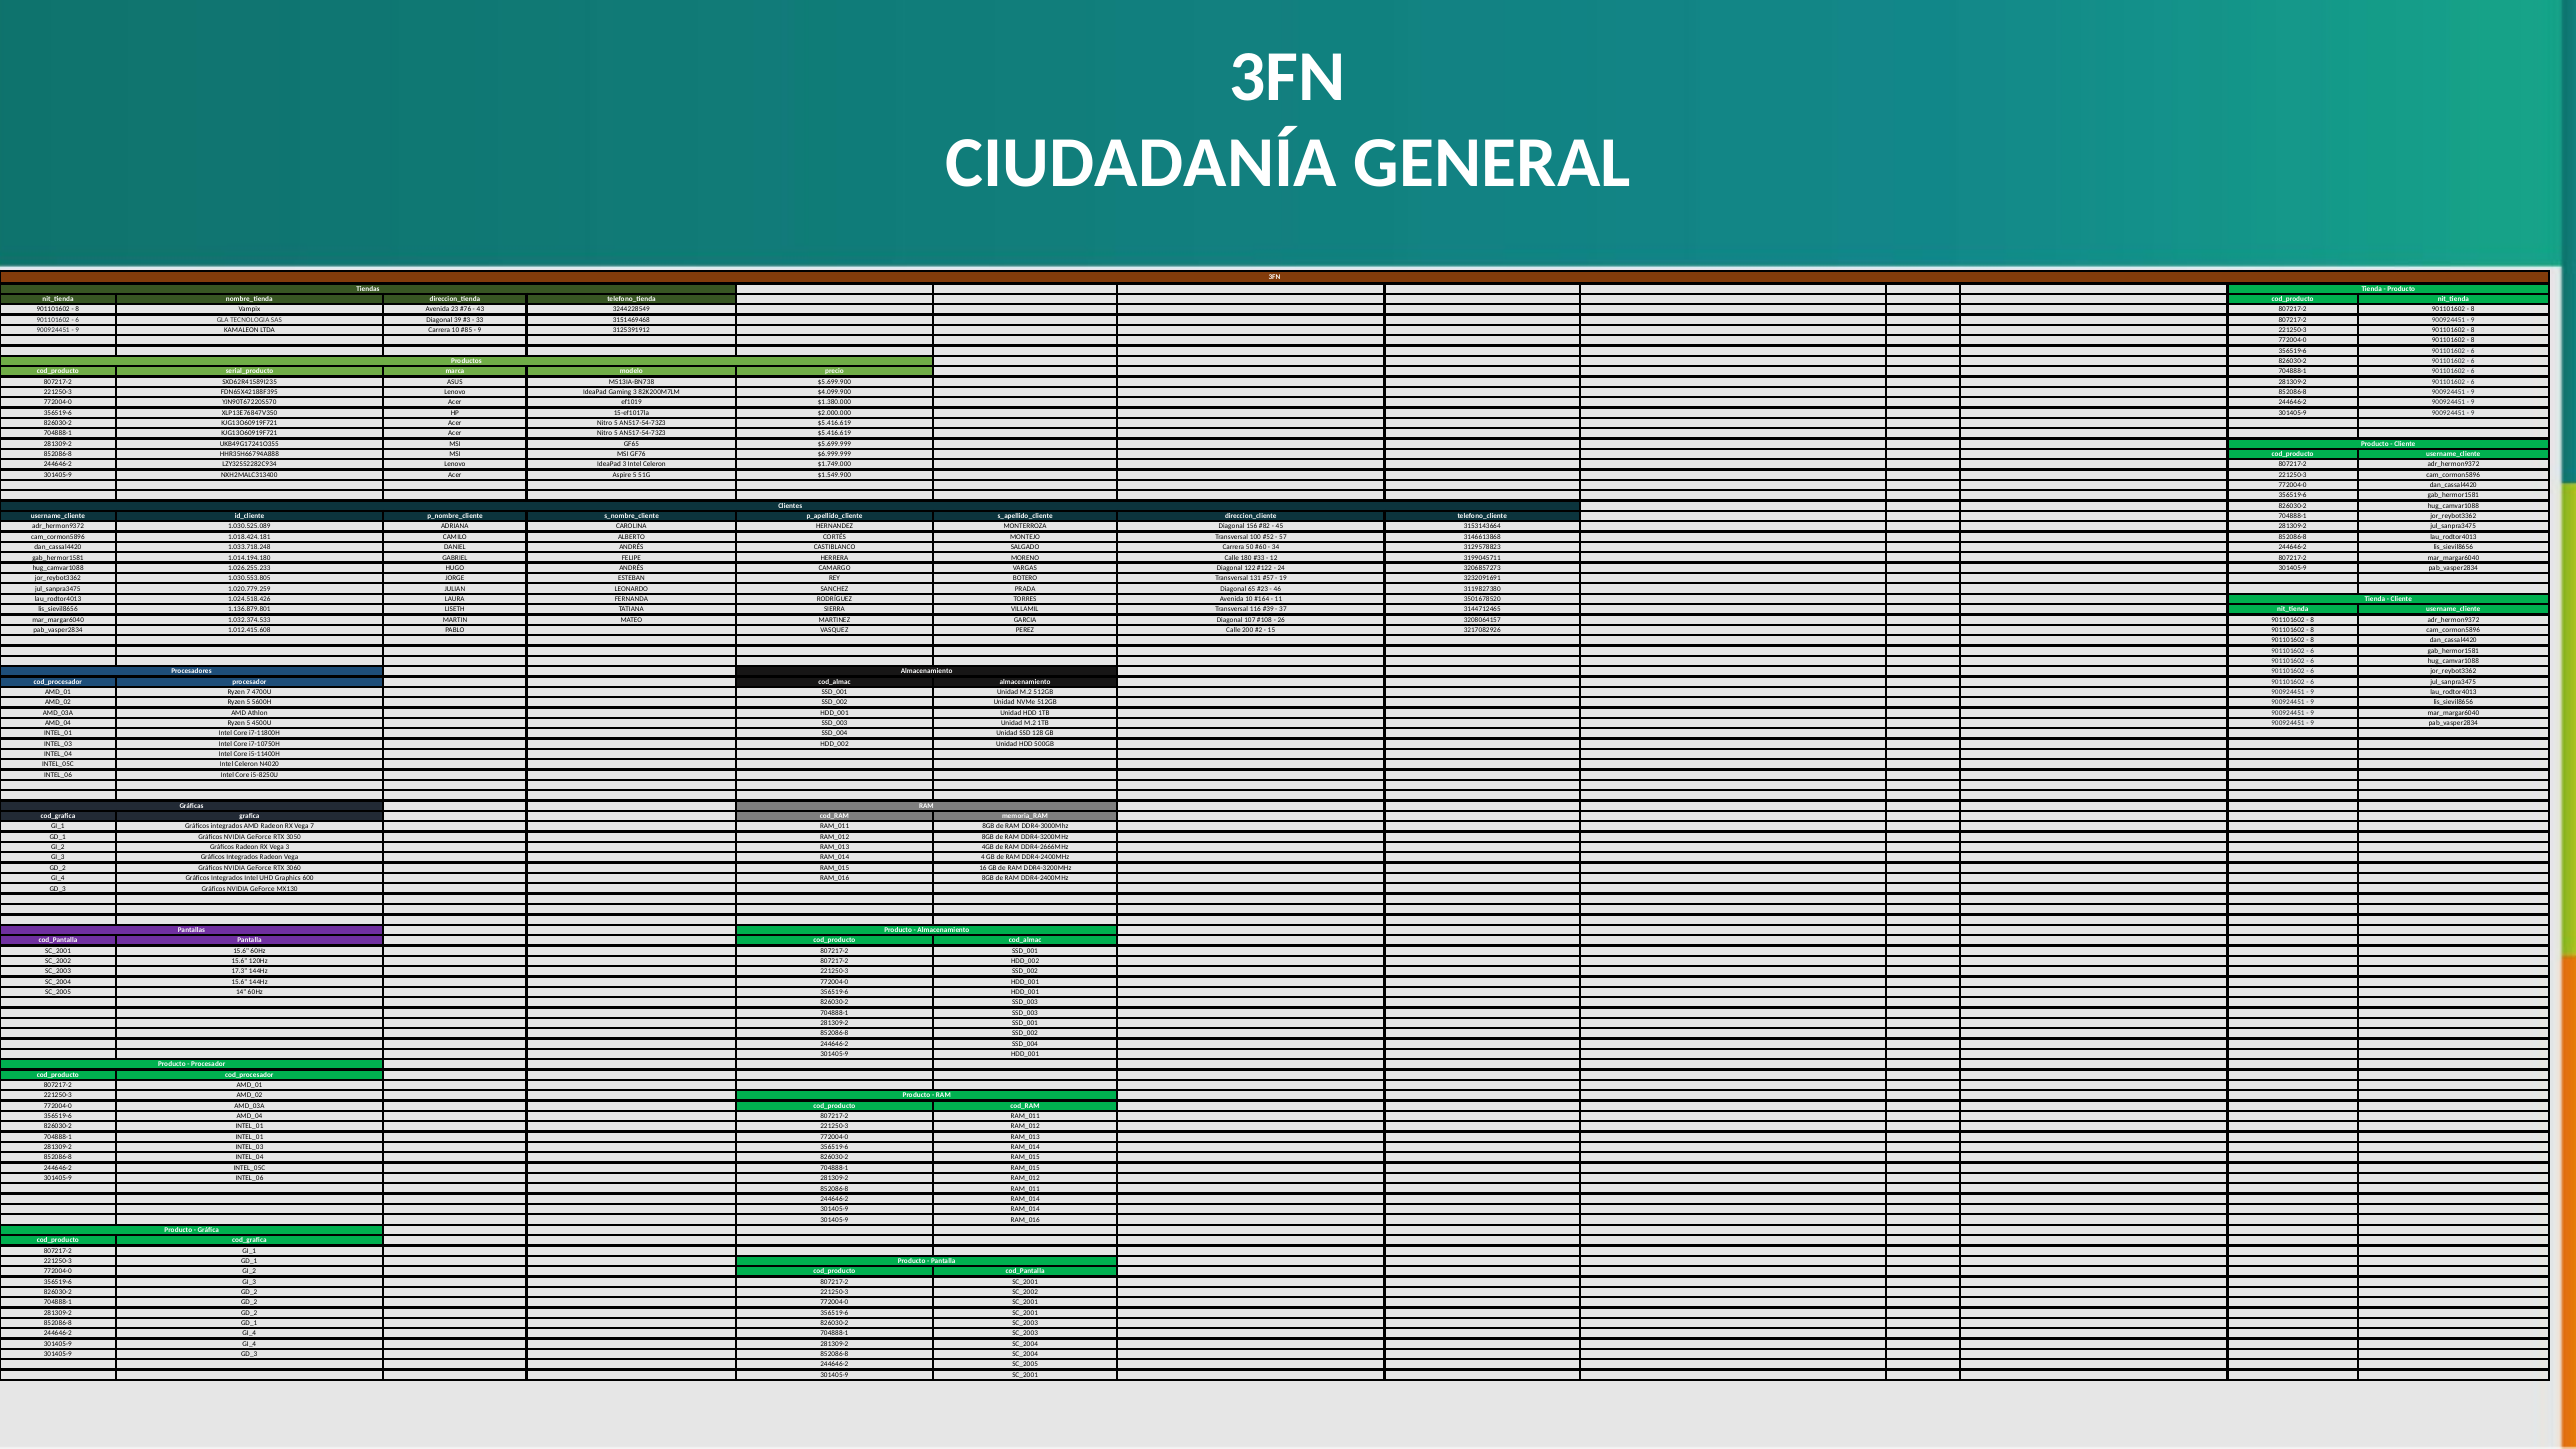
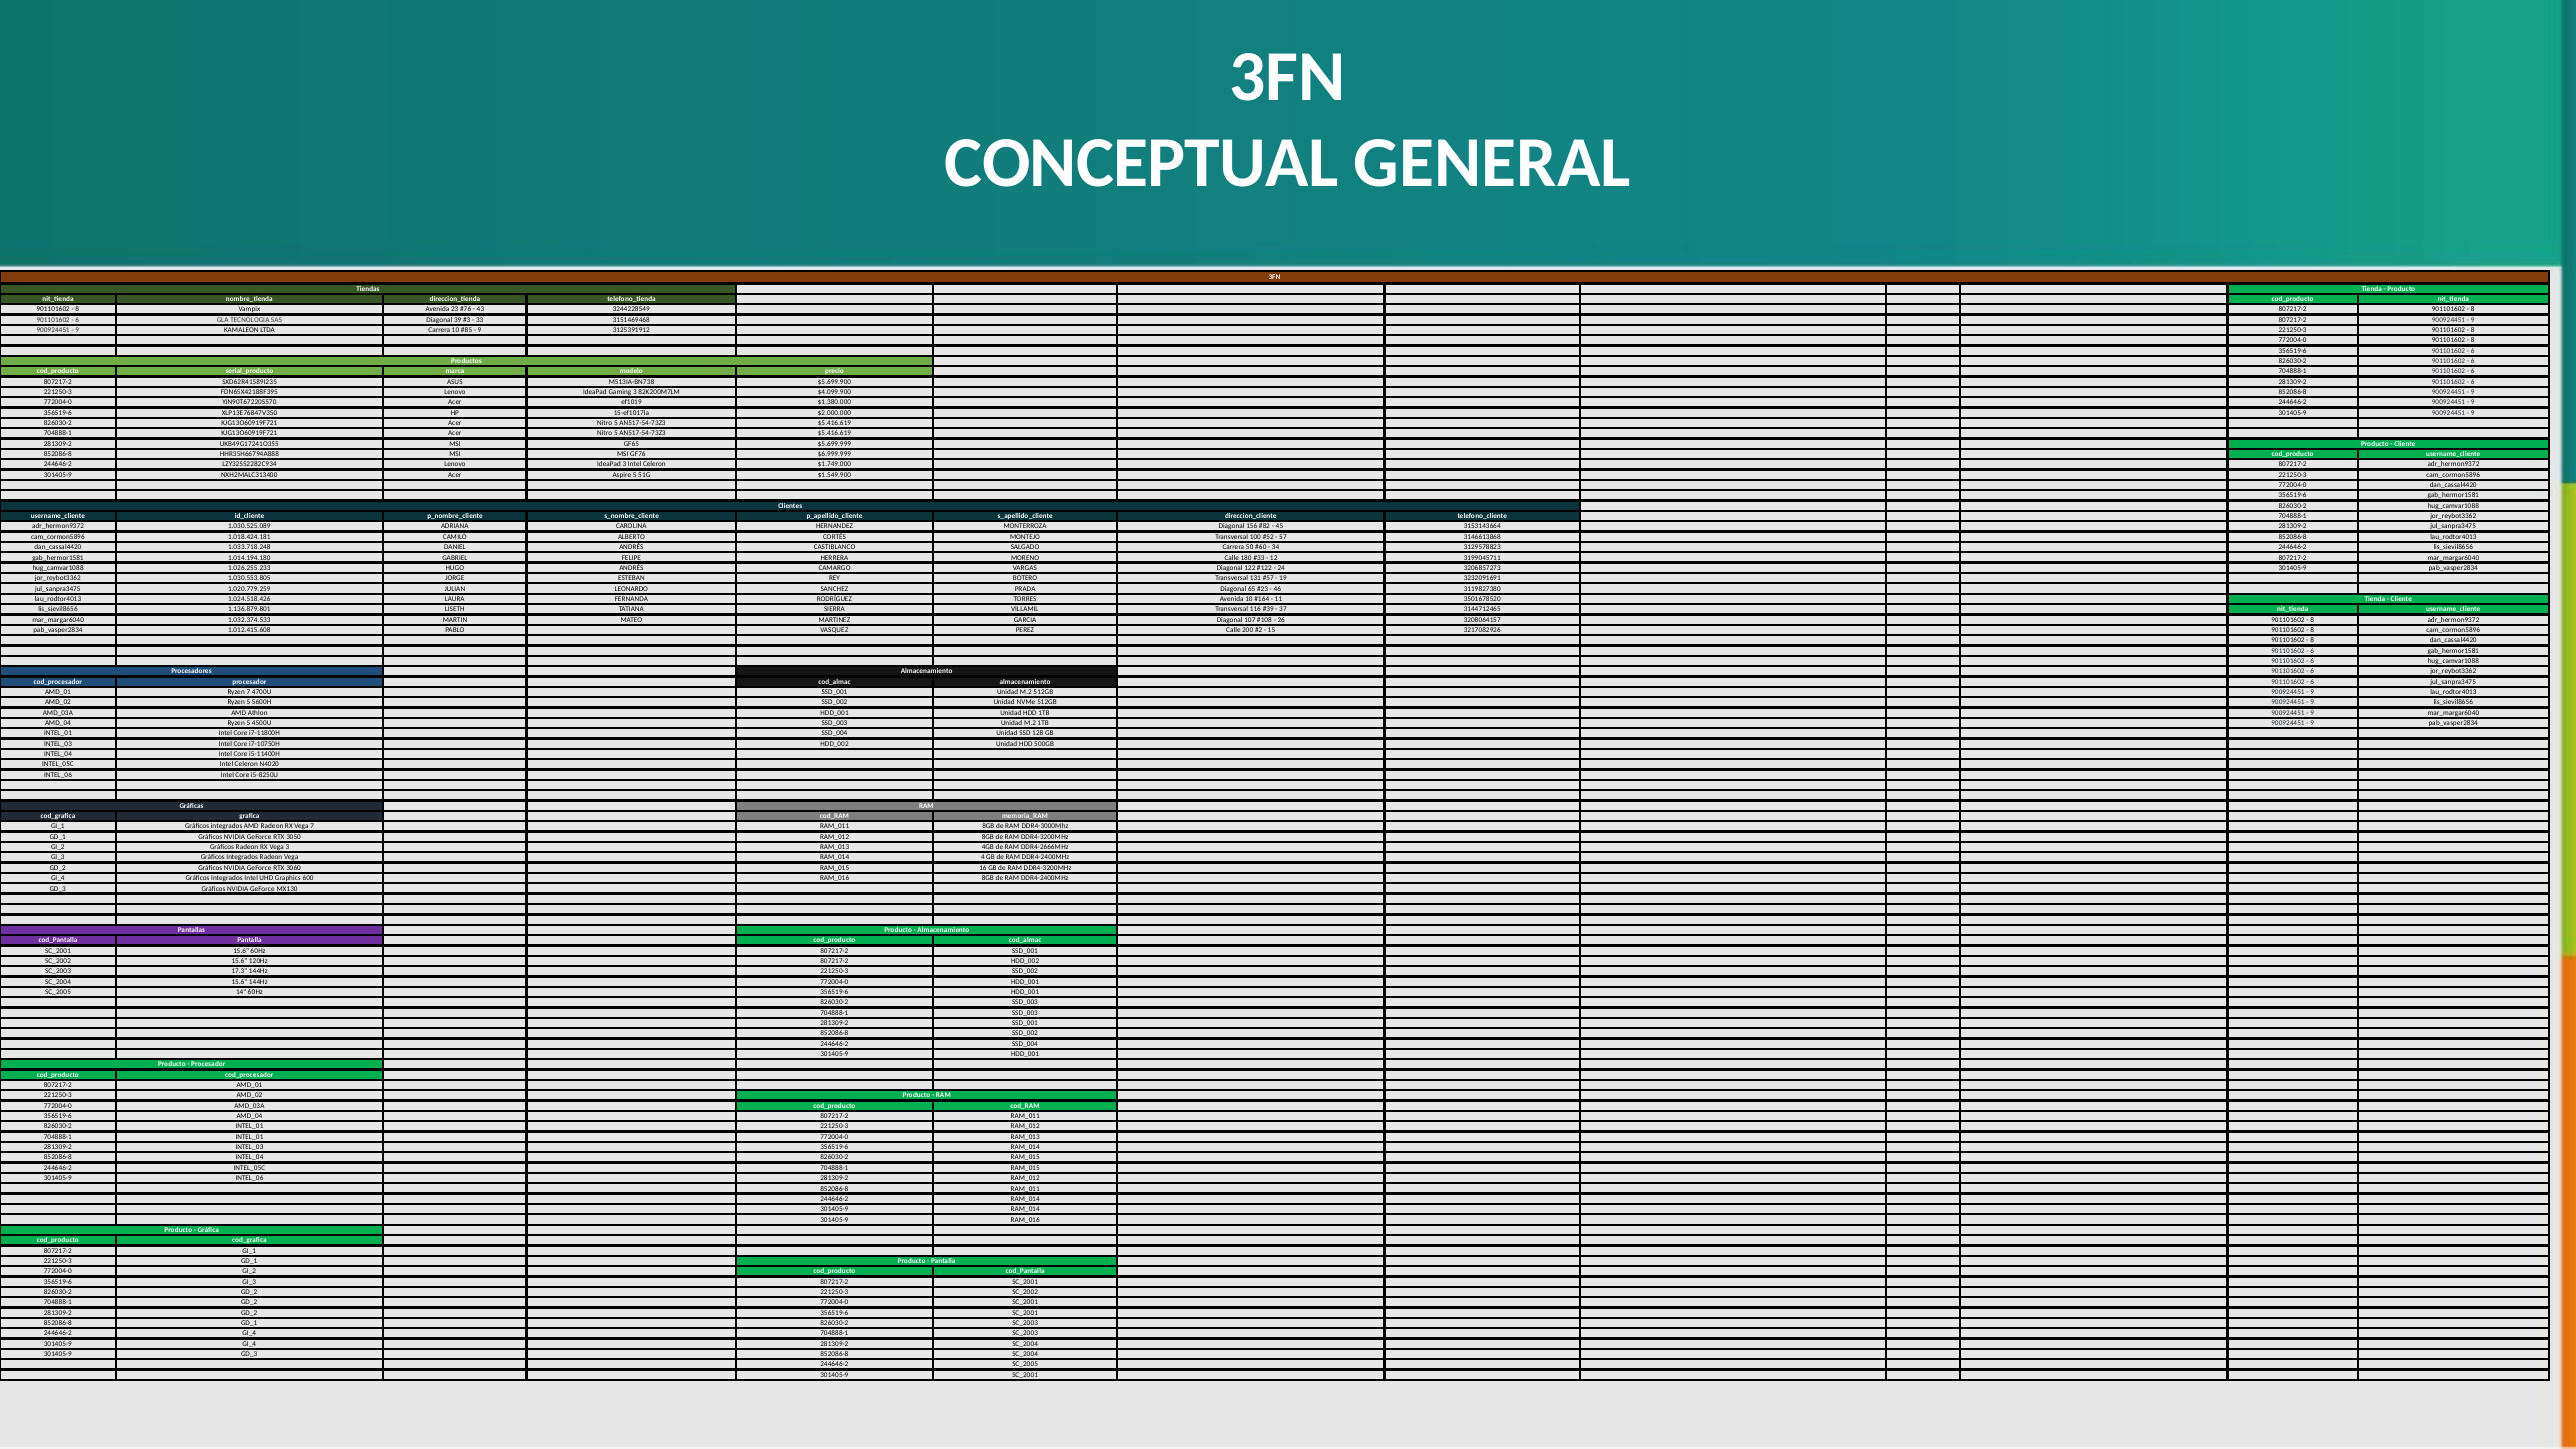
CIUDADANÍA: CIUDADANÍA -> CONCEPTUAL (1142, 163)
